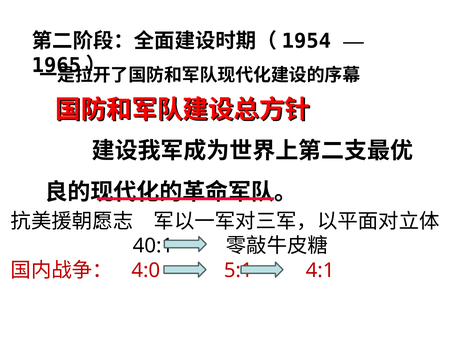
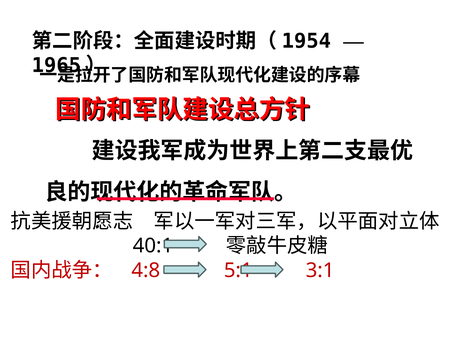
4:0: 4:0 -> 4:8 (146, 271)
4:1: 4:1 -> 3:1 (320, 271)
